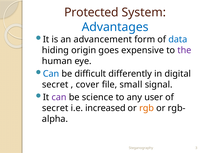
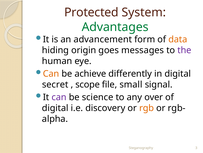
Advantages colour: blue -> green (115, 27)
data colour: blue -> orange (178, 39)
expensive: expensive -> messages (143, 50)
Can colour: blue -> orange (51, 73)
difficult: difficult -> achieve (90, 73)
cover: cover -> scope (88, 84)
user: user -> over (154, 97)
secret: secret -> digital (55, 108)
increased: increased -> discovery (105, 108)
